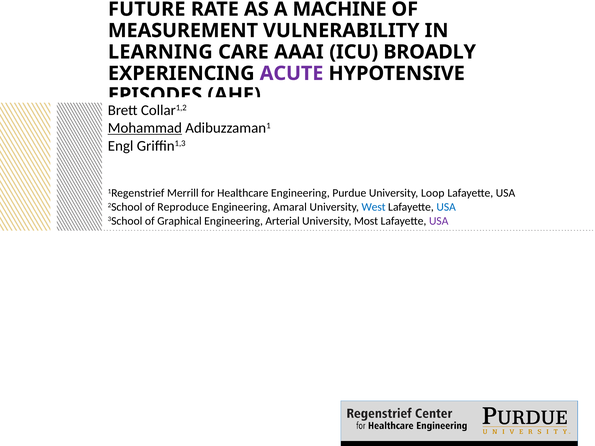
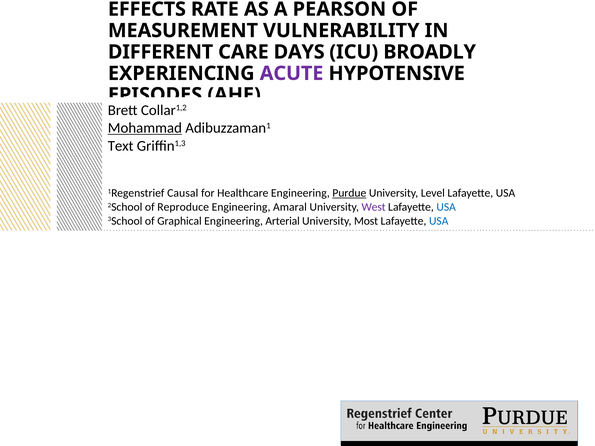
FUTURE: FUTURE -> EFFECTS (147, 9)
MACHINE: MACHINE -> PEARSON (339, 9)
LEARNING: LEARNING -> DIFFERENT (161, 52)
AAAI: AAAI -> DAYS (299, 52)
Engl: Engl -> Text (121, 146)
Merrill: Merrill -> Causal (183, 193)
Purdue underline: none -> present (349, 193)
Loop: Loop -> Level (433, 193)
West colour: blue -> purple (374, 207)
USA colour: purple -> blue (439, 221)
